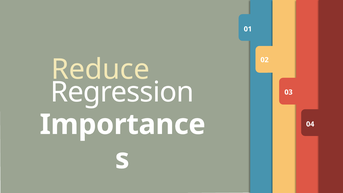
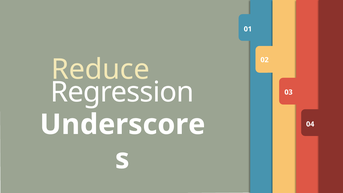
Importance: Importance -> Underscore (122, 125)
